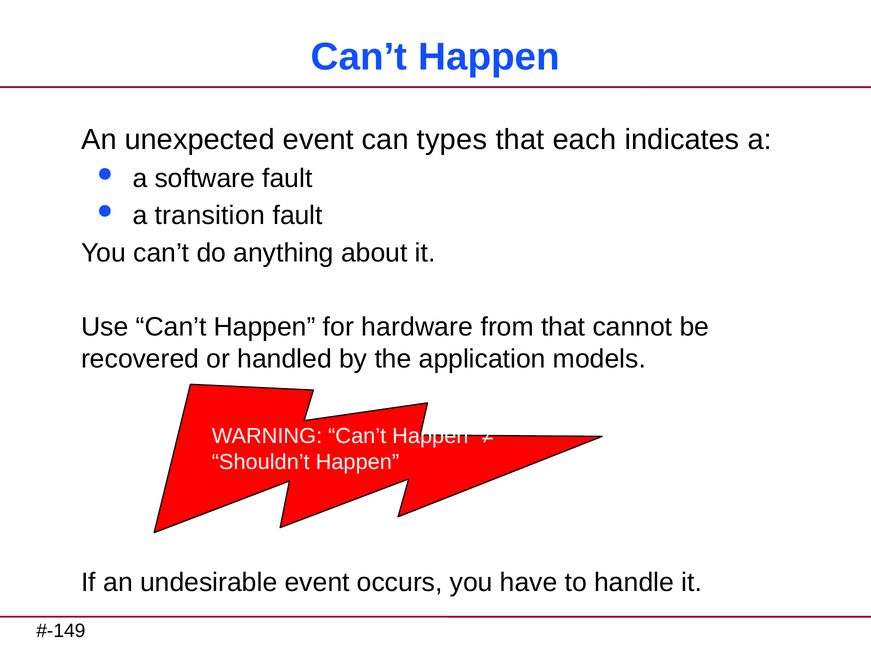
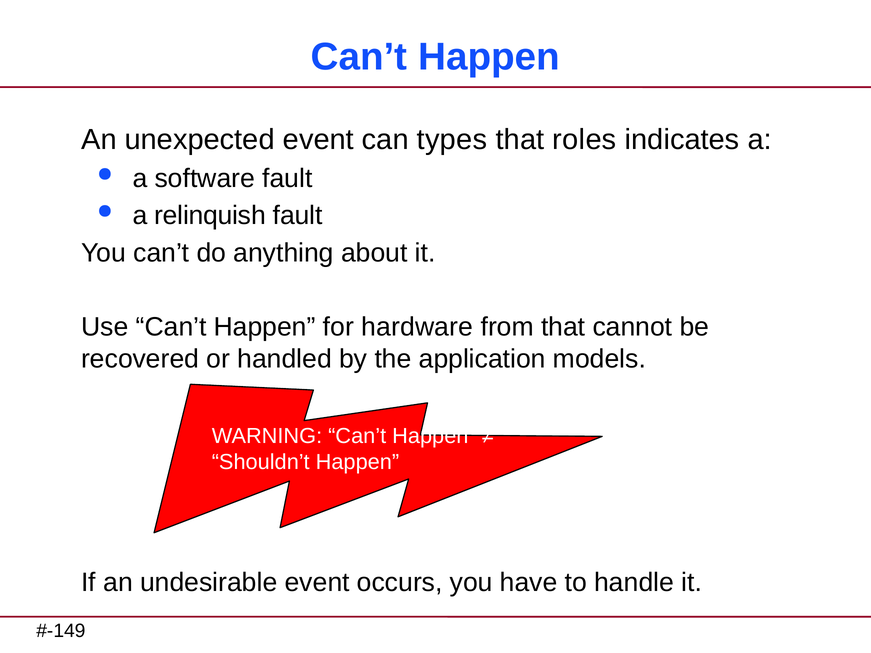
each: each -> roles (584, 140)
transition: transition -> relinquish (210, 216)
